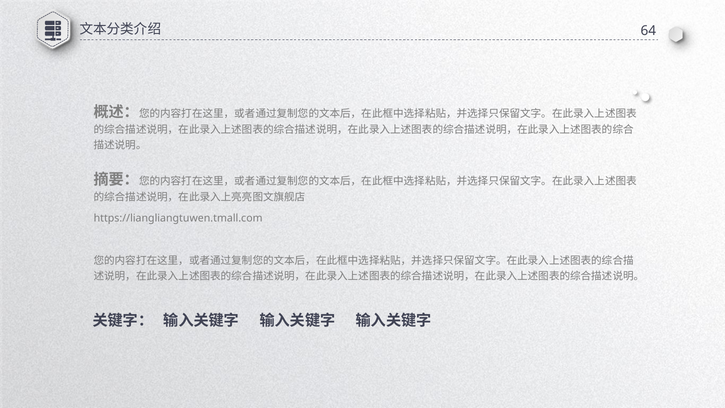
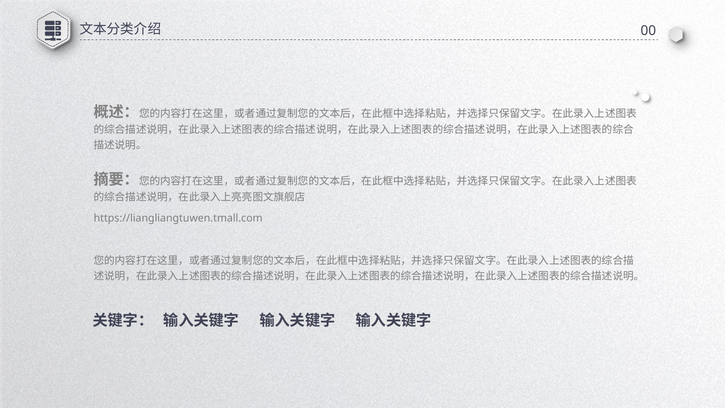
64: 64 -> 00 (648, 31)
